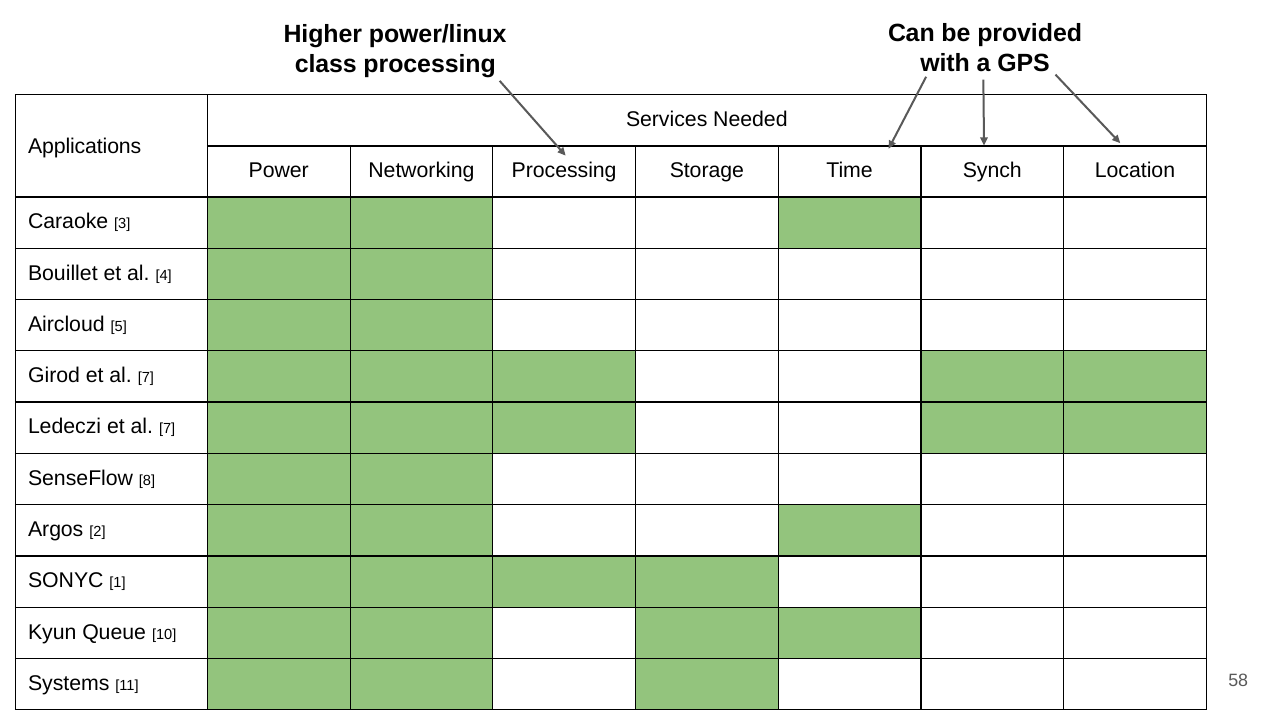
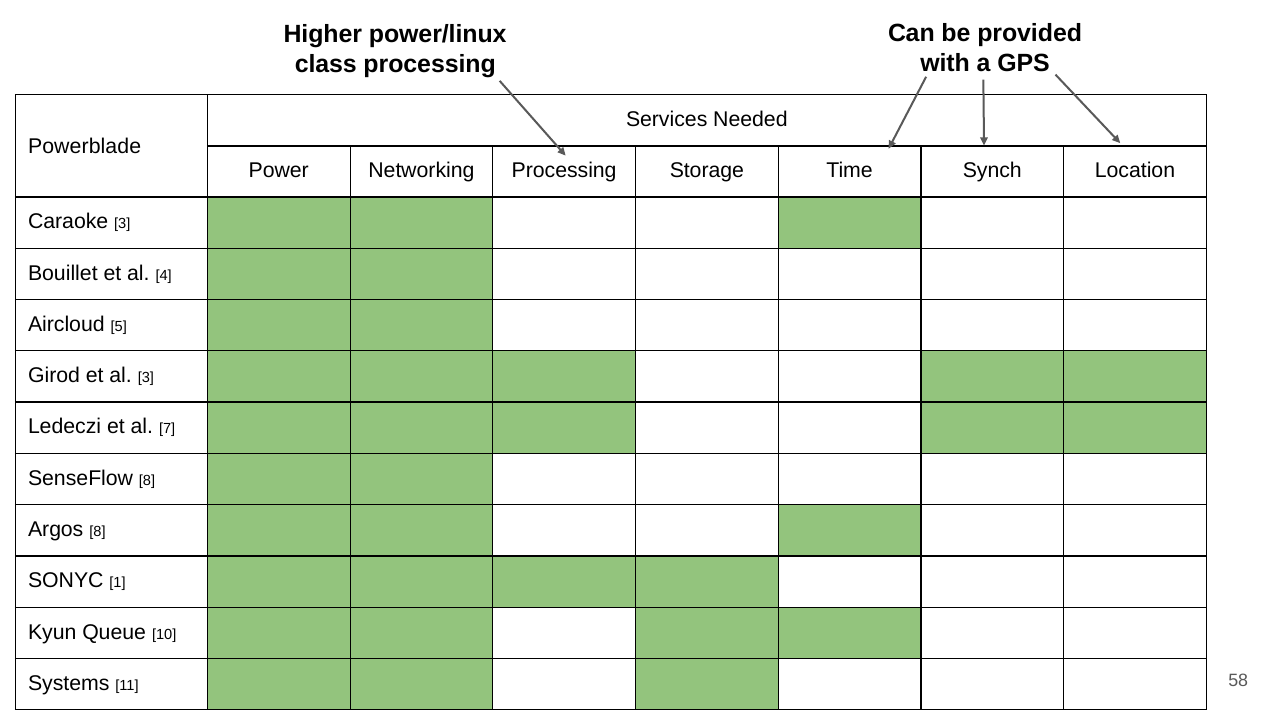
Applications: Applications -> Powerblade (85, 146)
Girod et al 7: 7 -> 3 (146, 377)
Argos 2: 2 -> 8 (98, 532)
